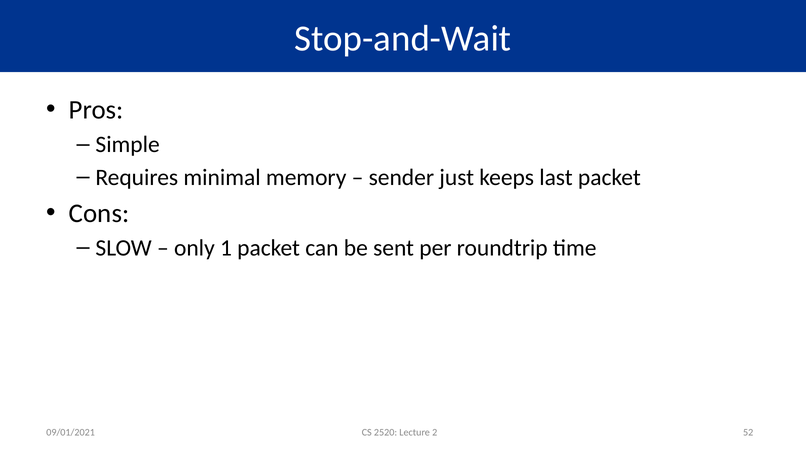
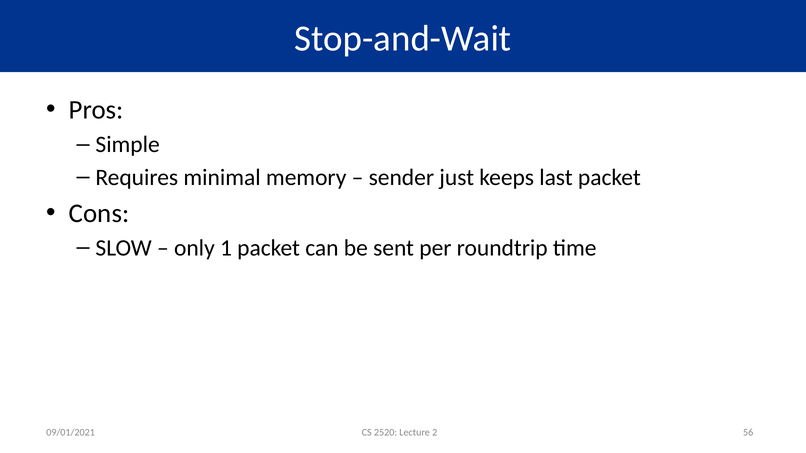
52: 52 -> 56 (748, 433)
